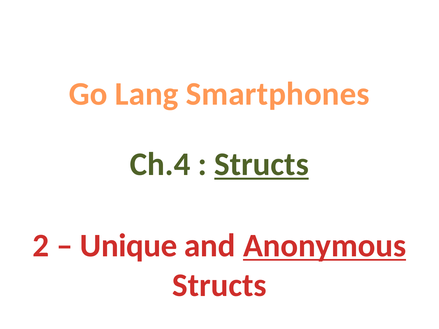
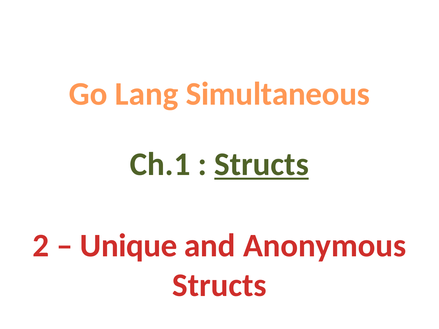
Smartphones: Smartphones -> Simultaneous (278, 94)
Ch.4: Ch.4 -> Ch.1 (160, 165)
Anonymous underline: present -> none (325, 246)
